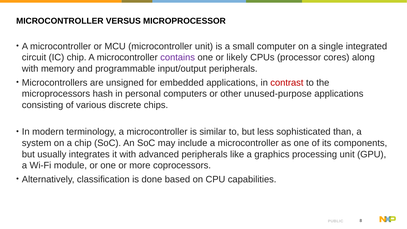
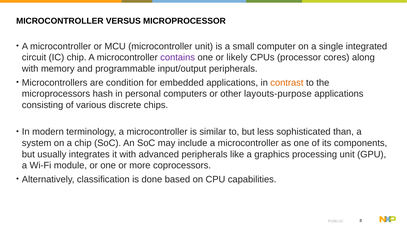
unsigned: unsigned -> condition (125, 83)
contrast colour: red -> orange (287, 83)
unused-purpose: unused-purpose -> layouts-purpose (278, 94)
